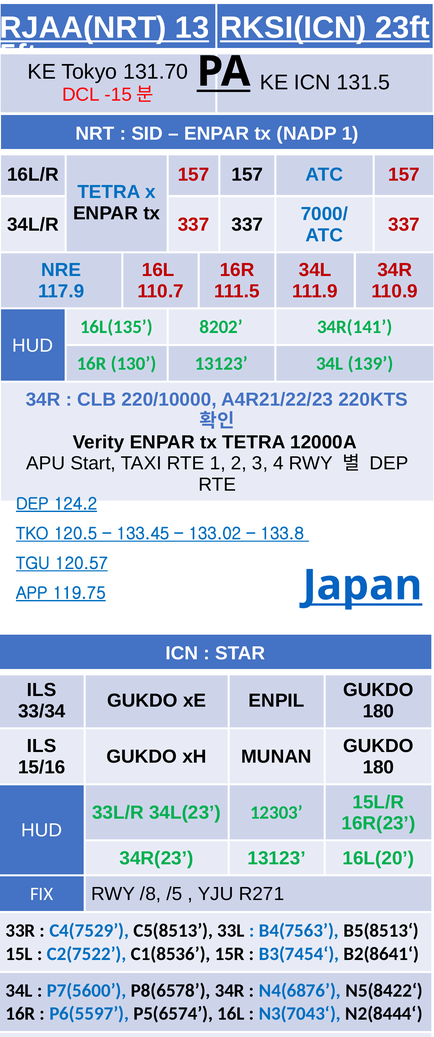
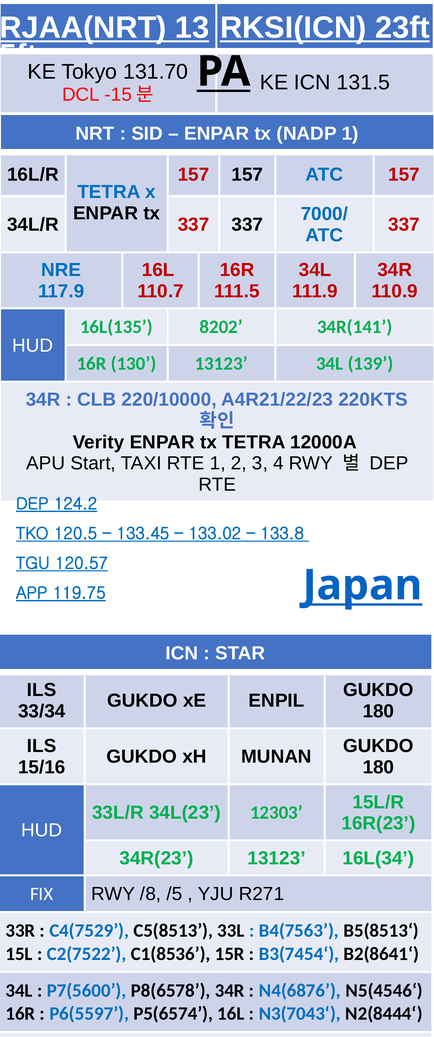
16L(20: 16L(20 -> 16L(34 (378, 859)
N5(8422‘: N5(8422‘ -> N5(4546‘ (384, 992)
